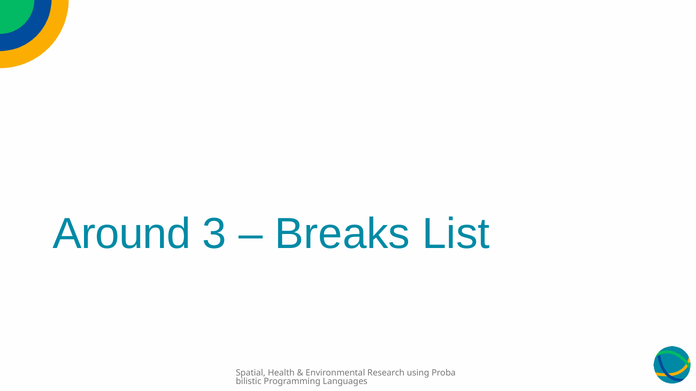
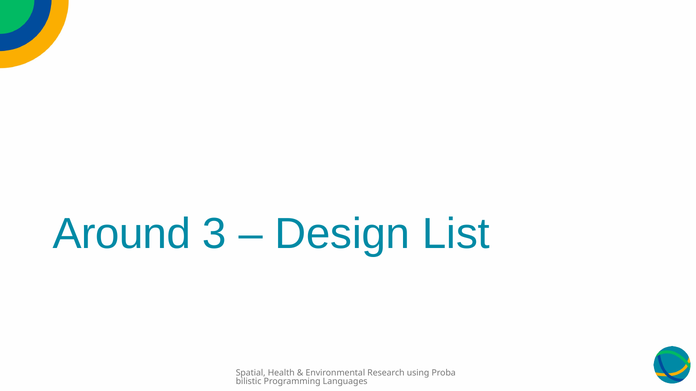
Breaks: Breaks -> Design (343, 234)
